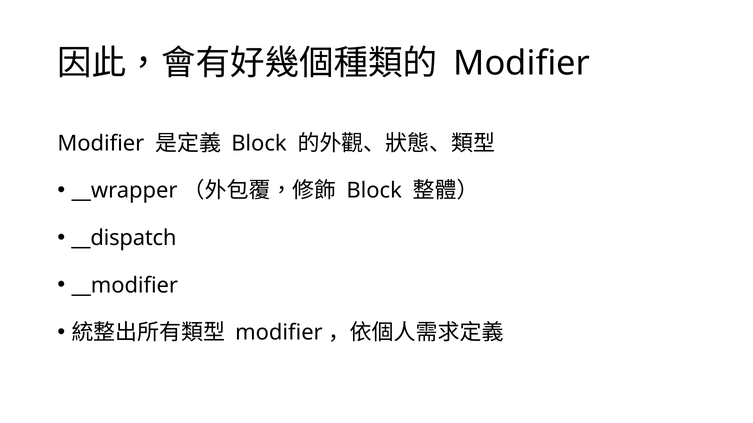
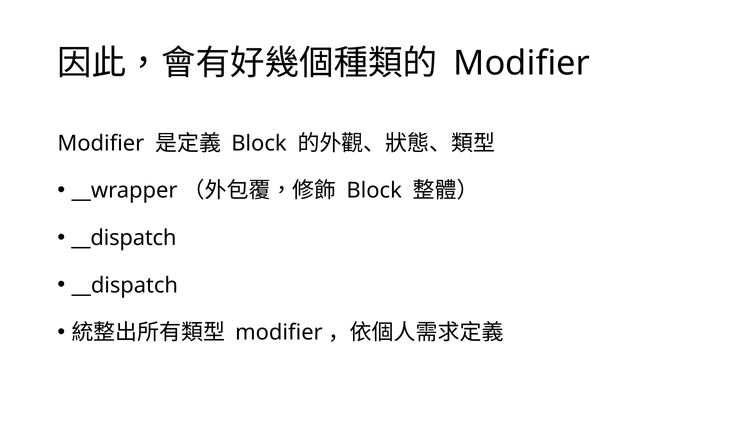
__modifier: __modifier -> __dispatch (125, 286)
